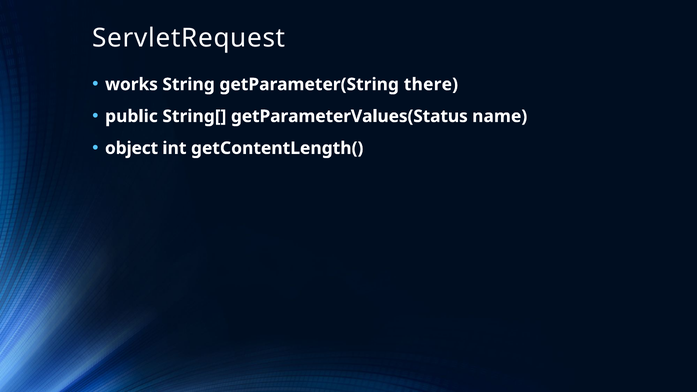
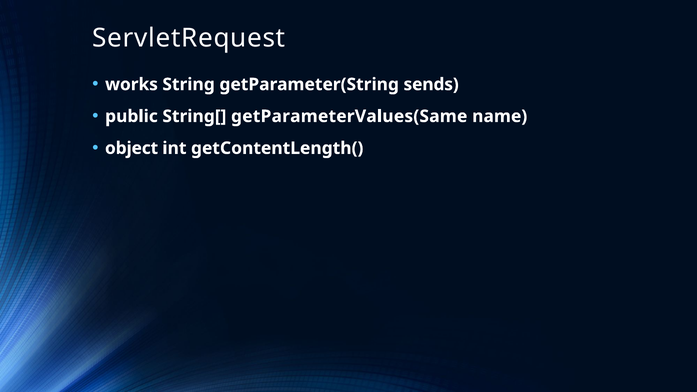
there: there -> sends (431, 84)
getParameterValues(Status: getParameterValues(Status -> getParameterValues(Same (349, 116)
